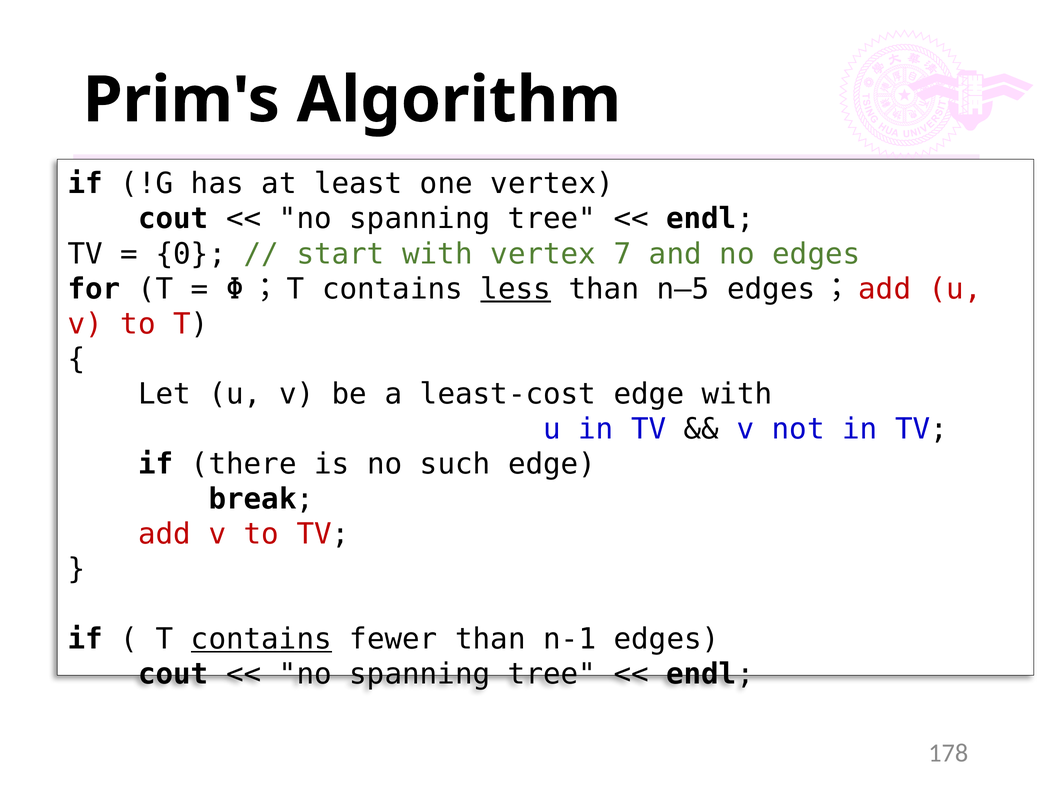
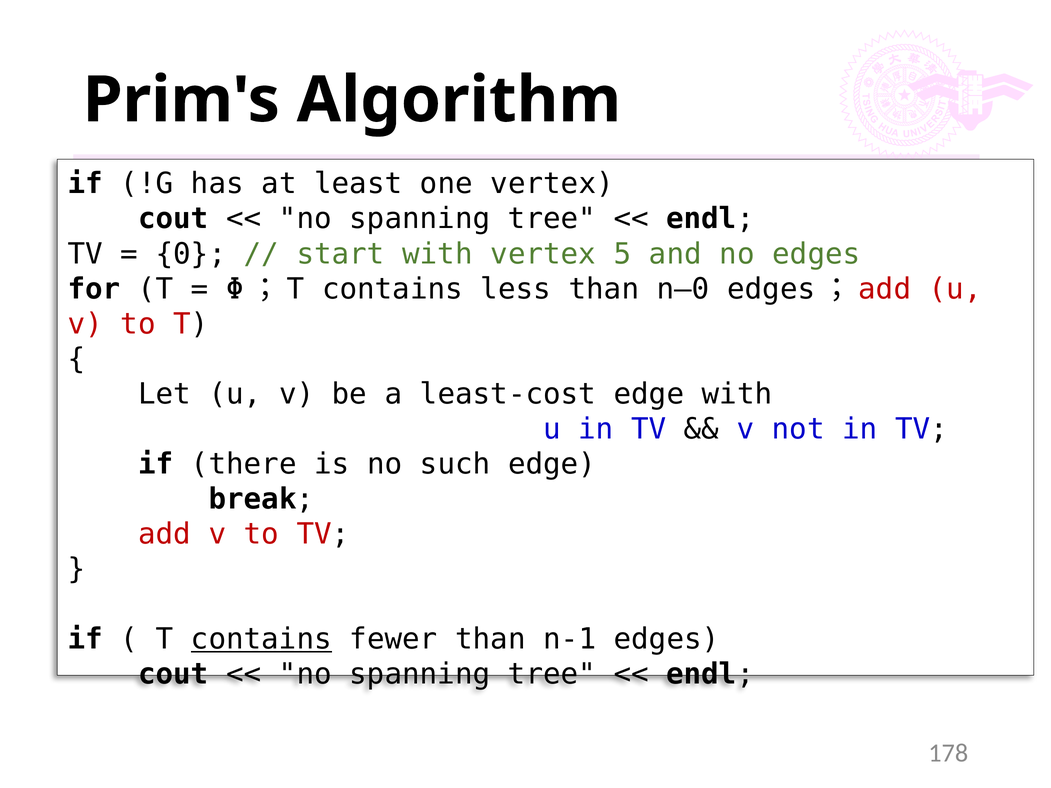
7: 7 -> 5 (623, 254)
less underline: present -> none (516, 289)
n–5: n–5 -> n–0 (683, 289)
